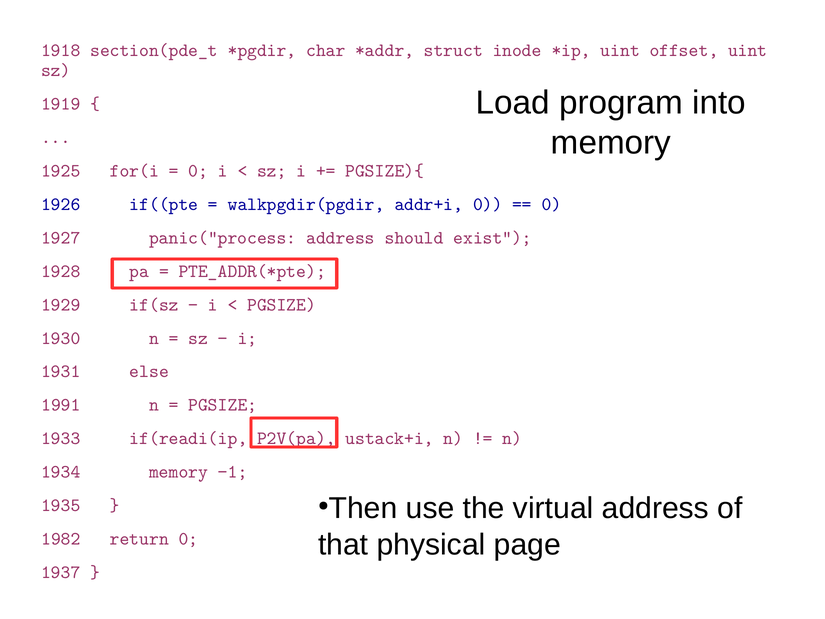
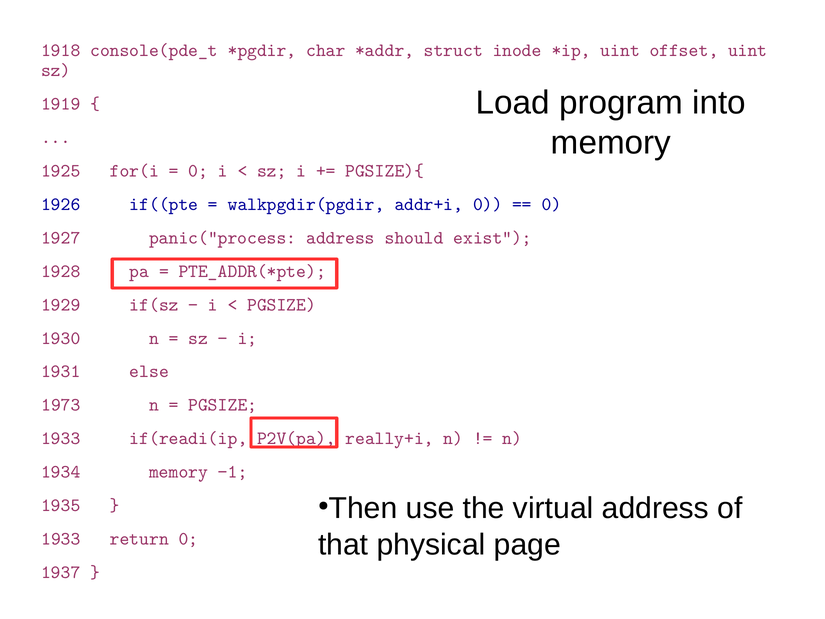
section(pde_t: section(pde_t -> console(pde_t (154, 50)
1991: 1991 -> 1973 (61, 405)
ustack+i: ustack+i -> really+i (390, 438)
1982: 1982 -> 1933 (61, 538)
